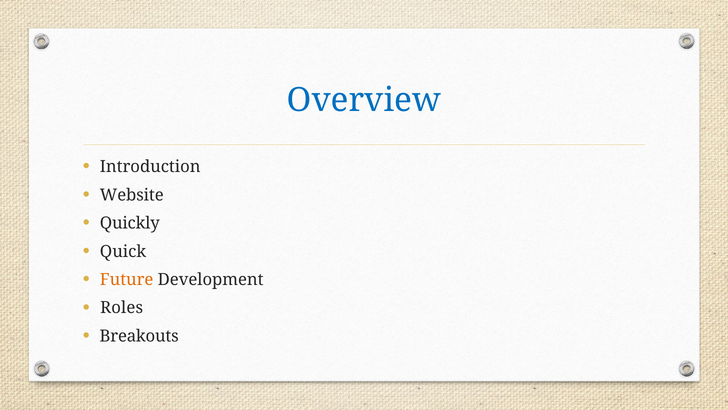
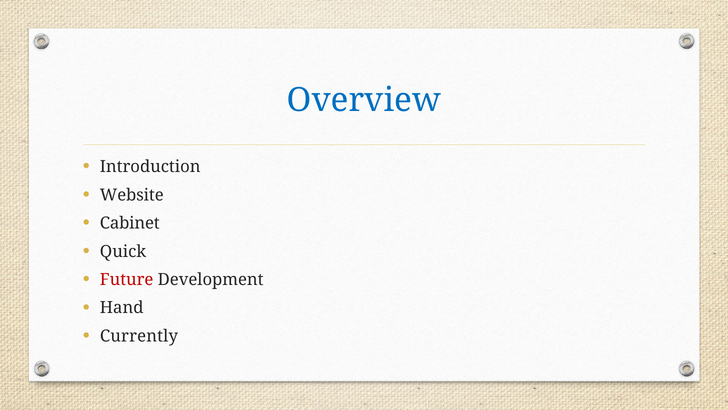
Quickly: Quickly -> Cabinet (130, 223)
Future colour: orange -> red (127, 279)
Roles: Roles -> Hand (122, 308)
Breakouts: Breakouts -> Currently (139, 336)
